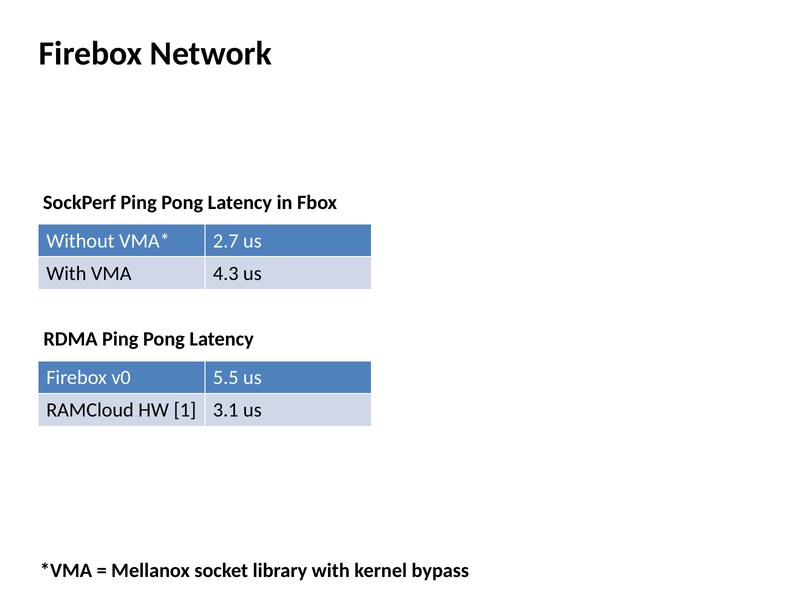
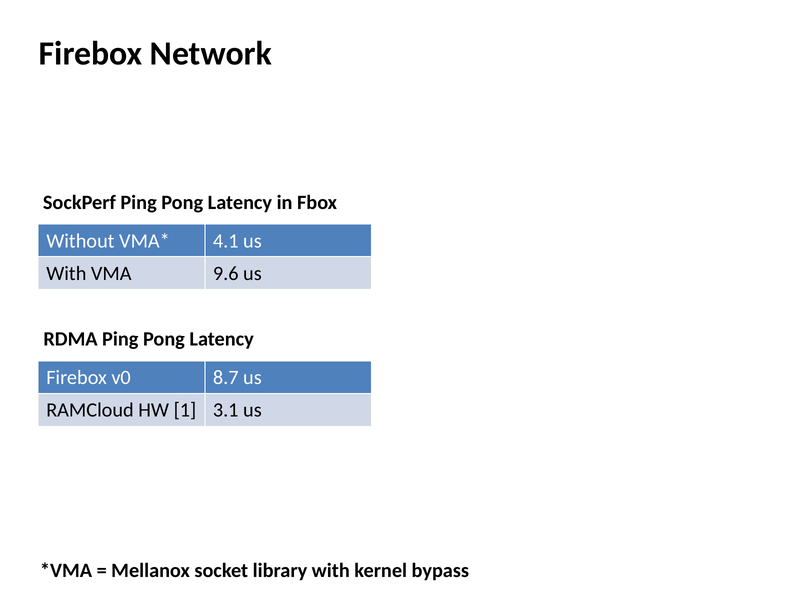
2.7: 2.7 -> 4.1 (226, 241)
4.3: 4.3 -> 9.6 (226, 273)
5.5: 5.5 -> 8.7 (226, 377)
